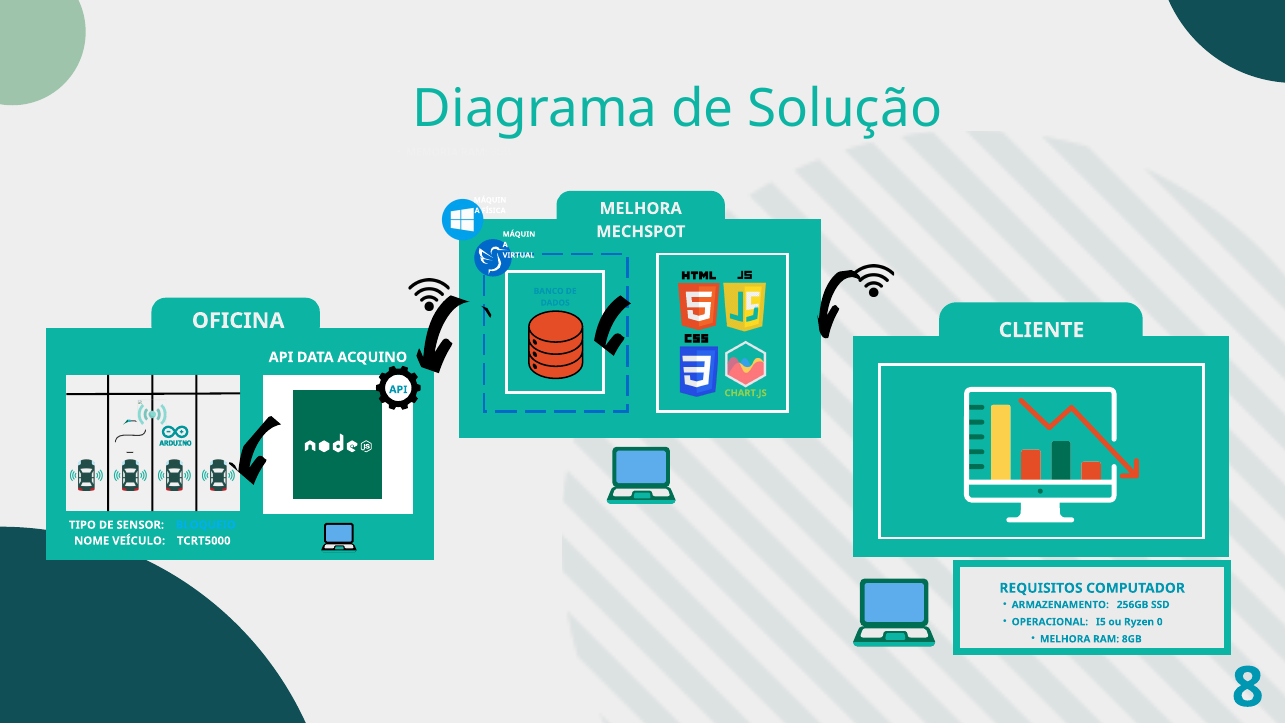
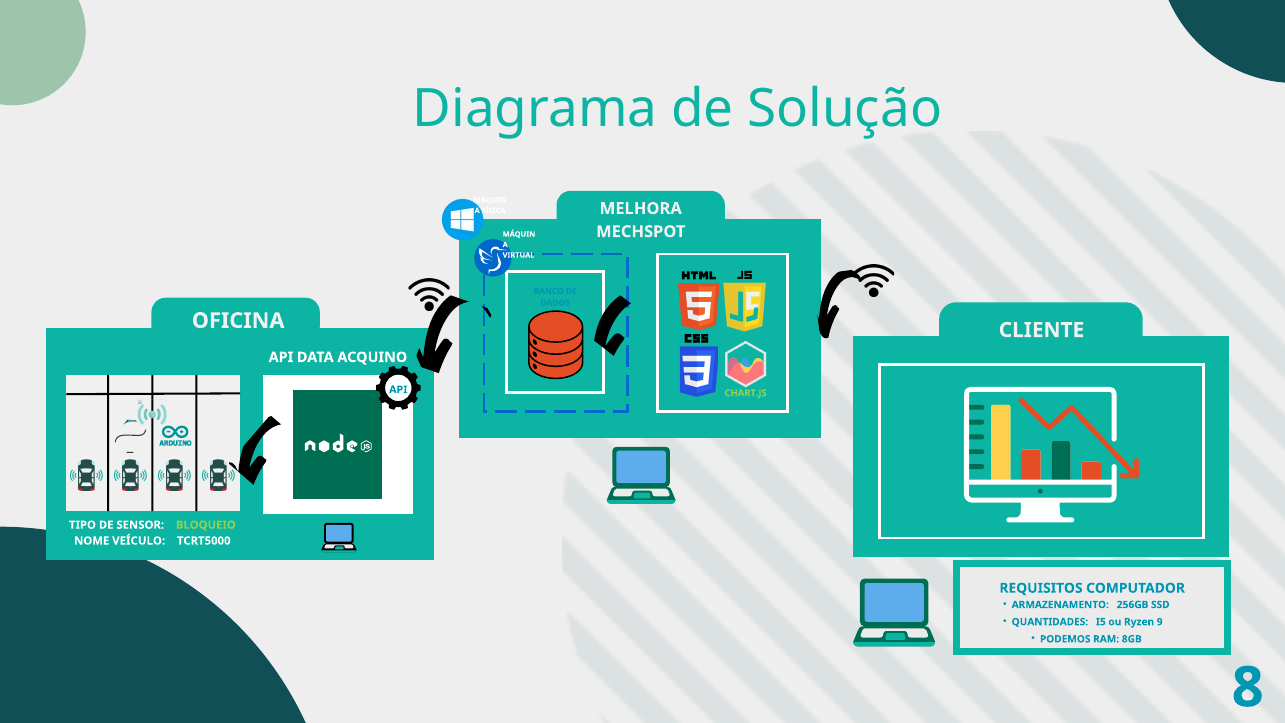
BLOQUEIO colour: light blue -> light green (206, 525)
OPERACIONAL: OPERACIONAL -> QUANTIDADES (1050, 622)
0: 0 -> 9 (1160, 622)
MELHORA: MELHORA -> PODEMOS (1065, 639)
